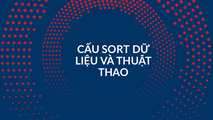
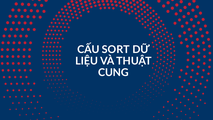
THAO: THAO -> CUNG (113, 72)
